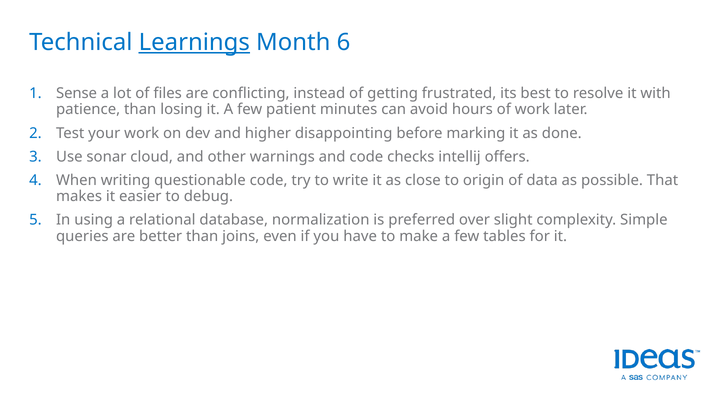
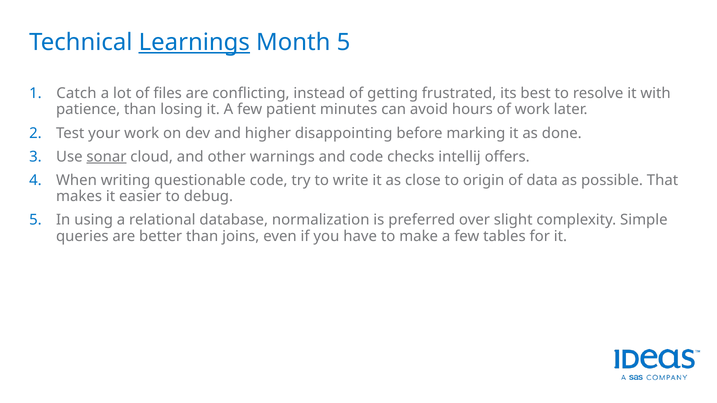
Month 6: 6 -> 5 (344, 42)
Sense: Sense -> Catch (76, 94)
sonar underline: none -> present (106, 157)
